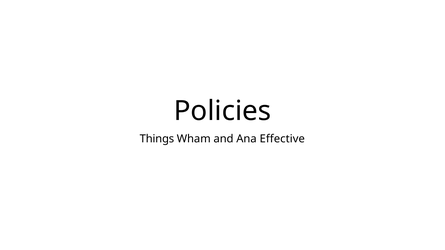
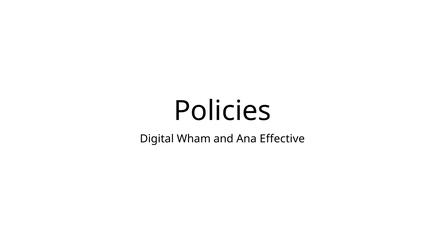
Things: Things -> Digital (157, 139)
